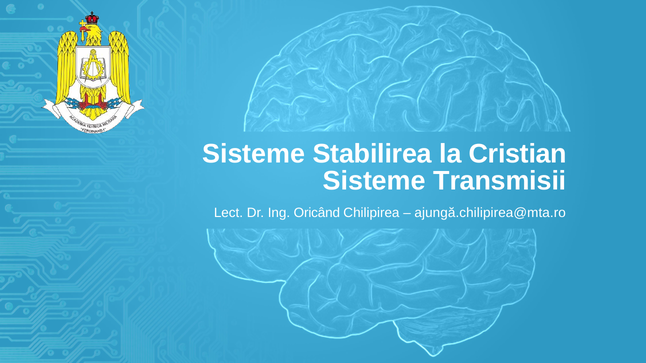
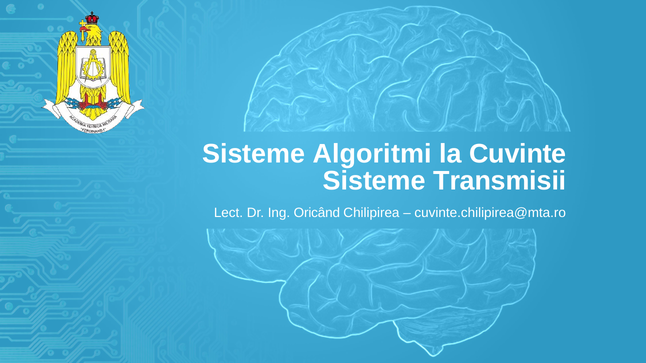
Stabilirea: Stabilirea -> Algoritmi (372, 154)
Cristian: Cristian -> Cuvinte (518, 154)
ajungă.chilipirea@mta.ro: ajungă.chilipirea@mta.ro -> cuvinte.chilipirea@mta.ro (490, 213)
